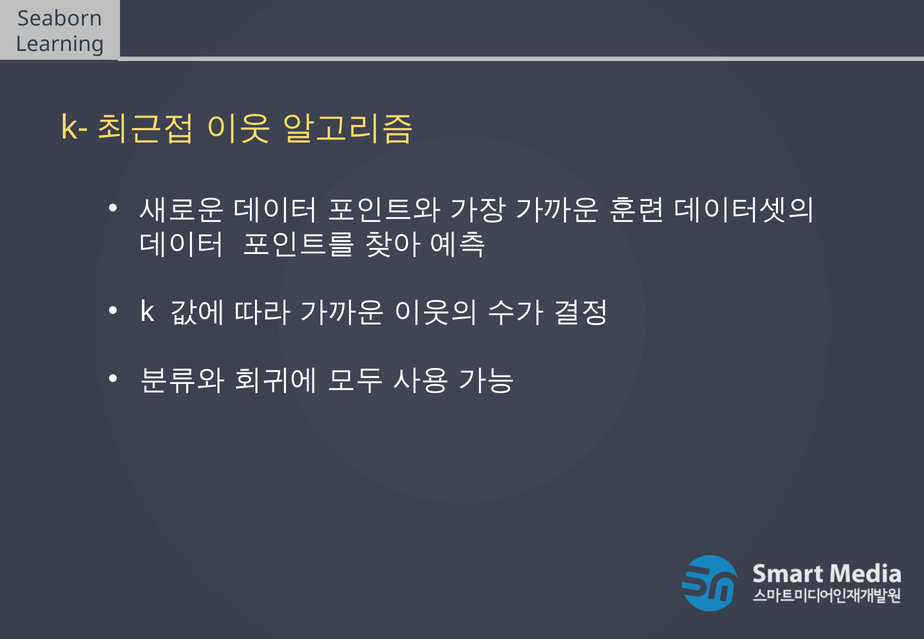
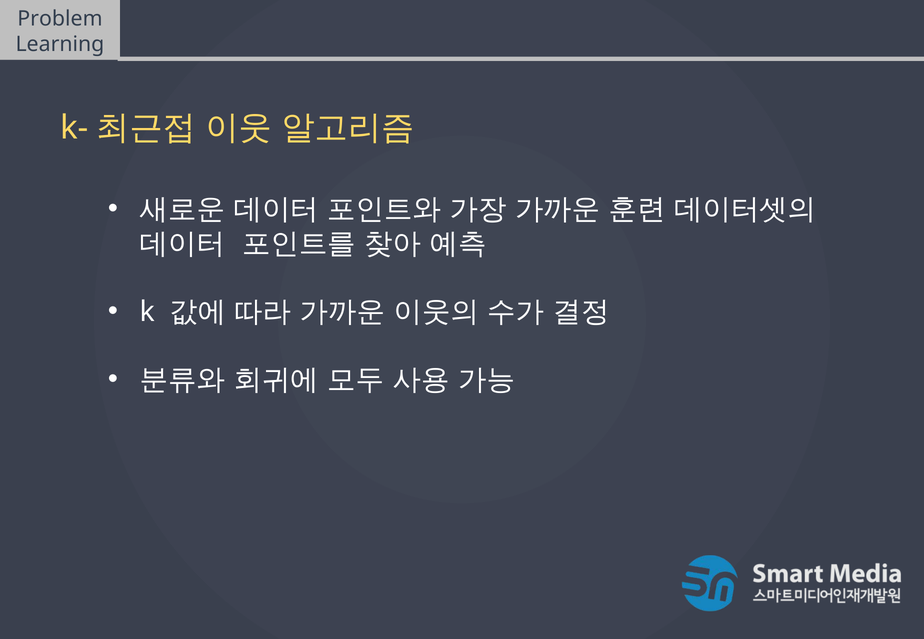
Seaborn: Seaborn -> Problem (60, 19)
